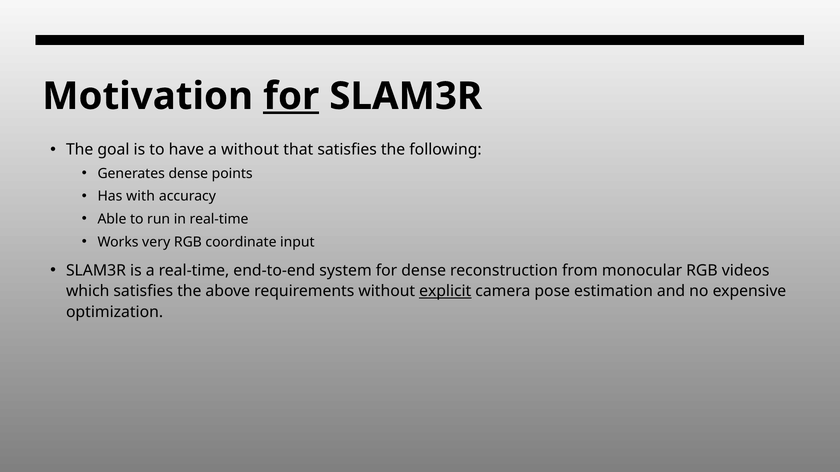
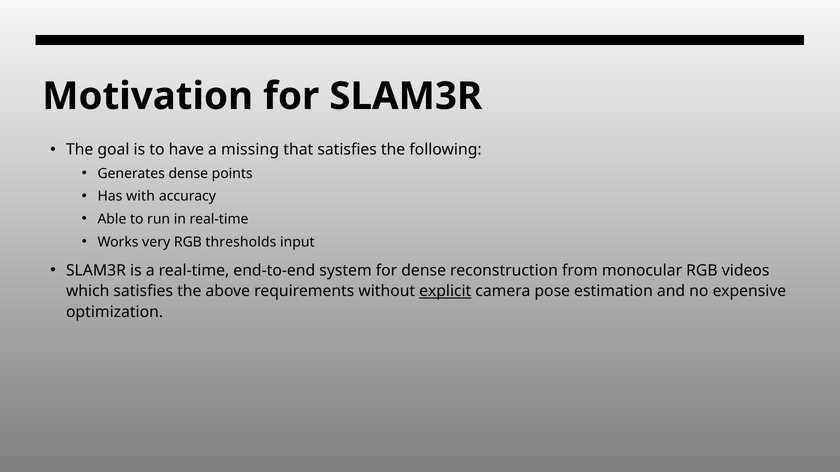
for underline: present -> none (291, 96)
a without: without -> missing (250, 150)
coordinate: coordinate -> thresholds (241, 242)
